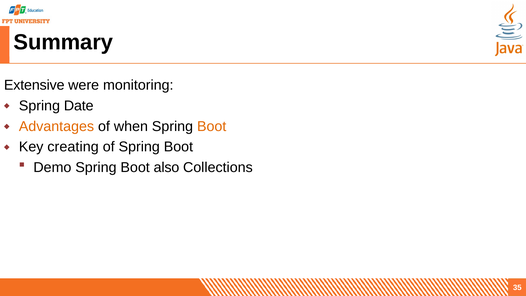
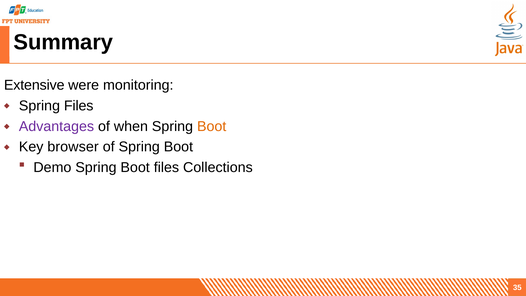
Spring Date: Date -> Files (79, 106)
Advantages colour: orange -> purple (56, 126)
creating: creating -> browser (73, 147)
Boot also: also -> files (166, 167)
